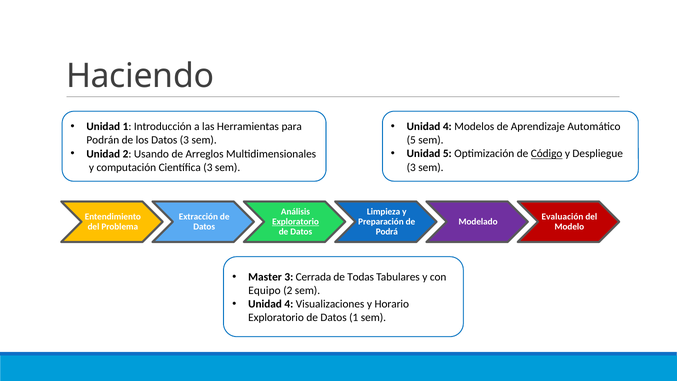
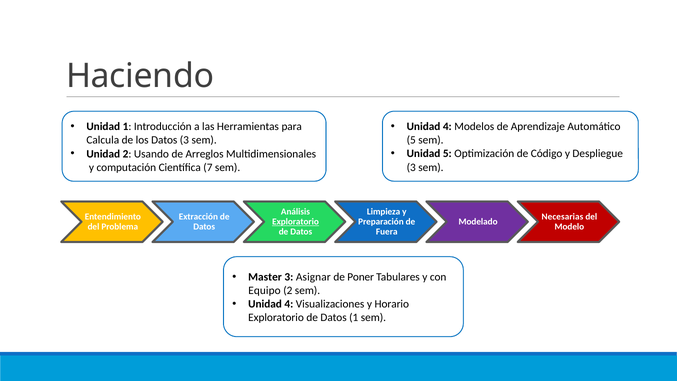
Podrán: Podrán -> Calcula (103, 140)
Código underline: present -> none (547, 154)
Científica 3: 3 -> 7 (208, 167)
Evaluación: Evaluación -> Necesarias (562, 217)
Podrá: Podrá -> Fuera (387, 231)
Cerrada: Cerrada -> Asignar (313, 277)
Todas: Todas -> Poner (361, 277)
